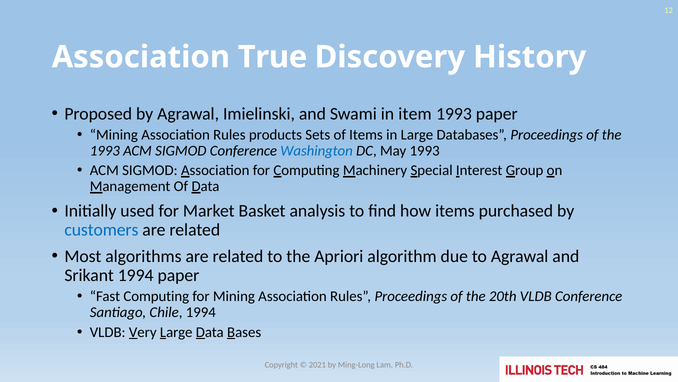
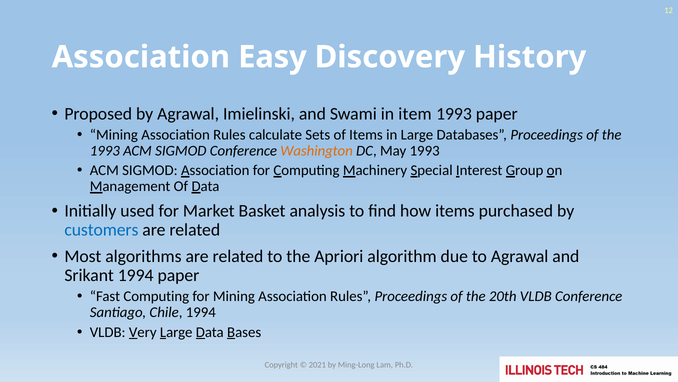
True: True -> Easy (272, 57)
products: products -> calculate (275, 135)
Washington colour: blue -> orange (317, 151)
